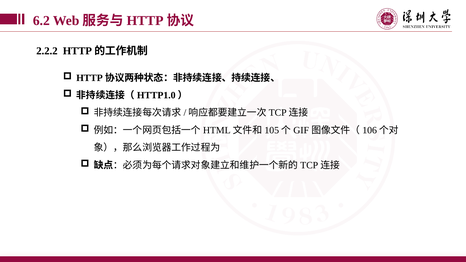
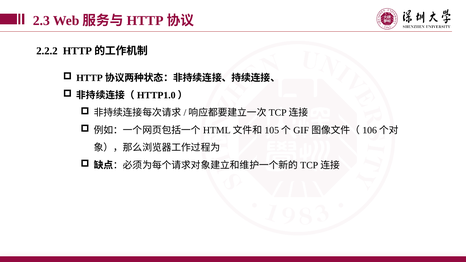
6.2: 6.2 -> 2.3 (41, 21)
